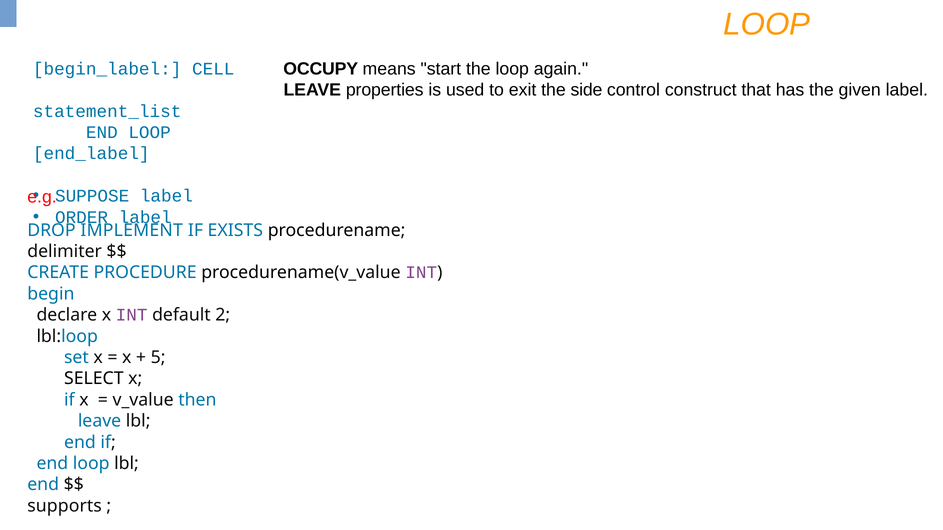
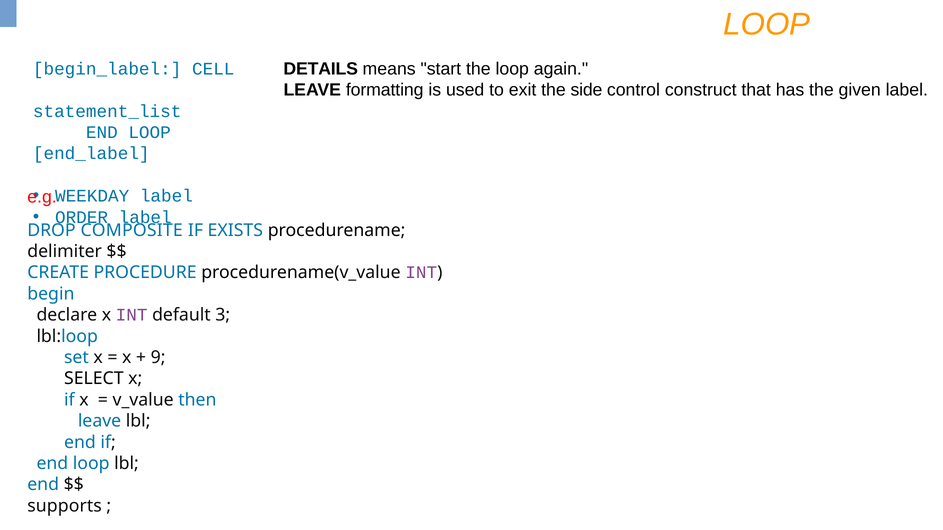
OCCUPY: OCCUPY -> DETAILS (321, 69)
properties: properties -> formatting (385, 90)
SUPPOSE: SUPPOSE -> WEEKDAY (92, 196)
IMPLEMENT: IMPLEMENT -> COMPOSITE (132, 230)
2: 2 -> 3 (223, 315)
5: 5 -> 9 (158, 358)
